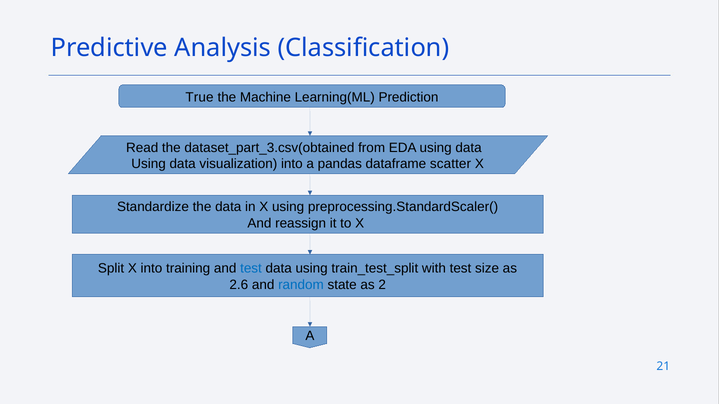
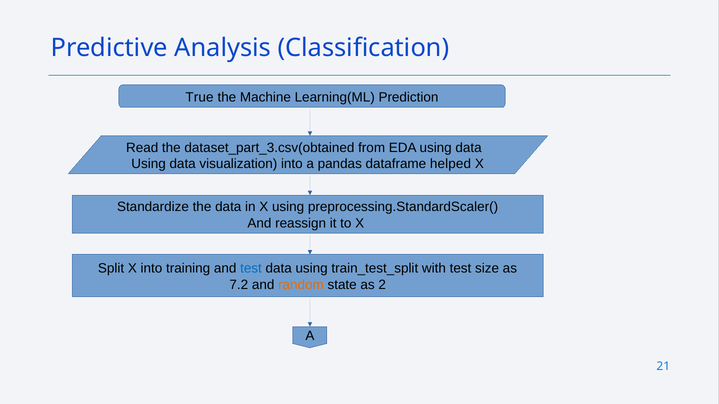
scatter: scatter -> helped (451, 164)
2.6: 2.6 -> 7.2 (239, 285)
random colour: blue -> orange (301, 285)
